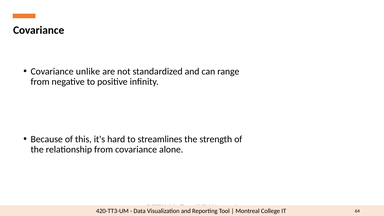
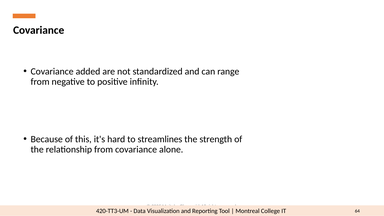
unlike: unlike -> added (88, 71)
